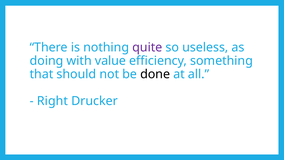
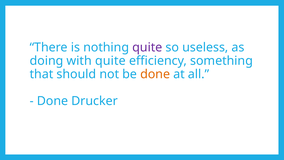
with value: value -> quite (110, 61)
done colour: black -> orange (155, 74)
Right: Right -> Done (52, 101)
